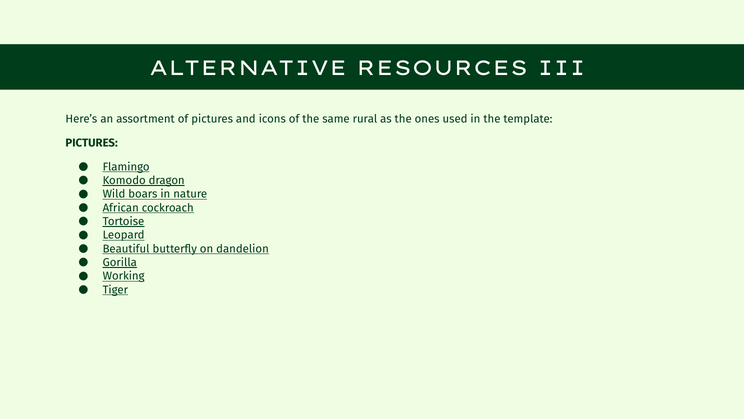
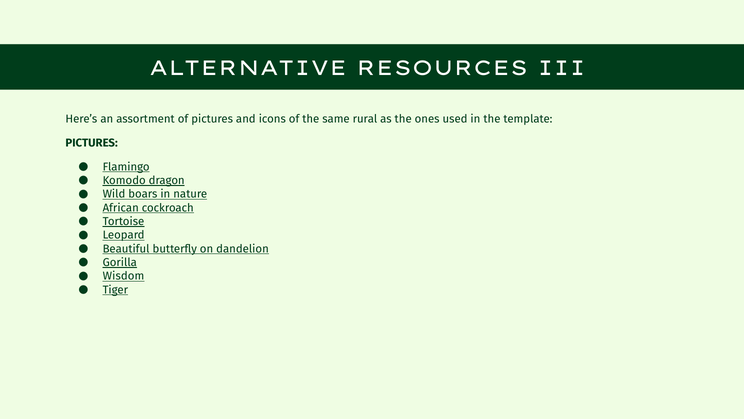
Working: Working -> Wisdom (124, 276)
